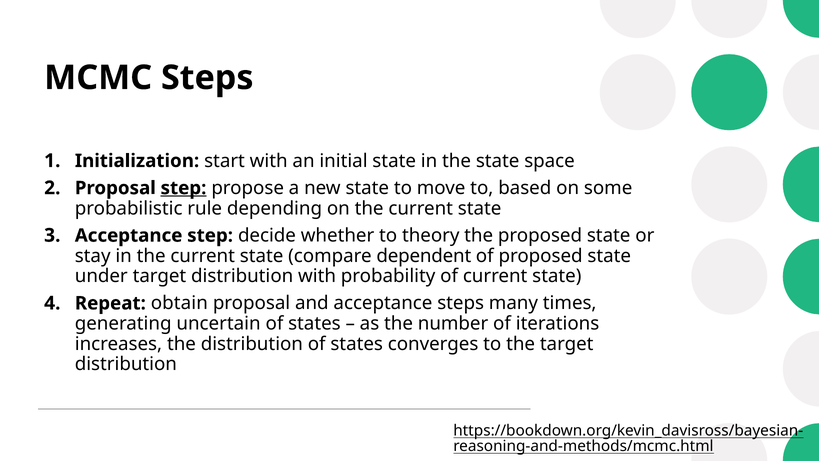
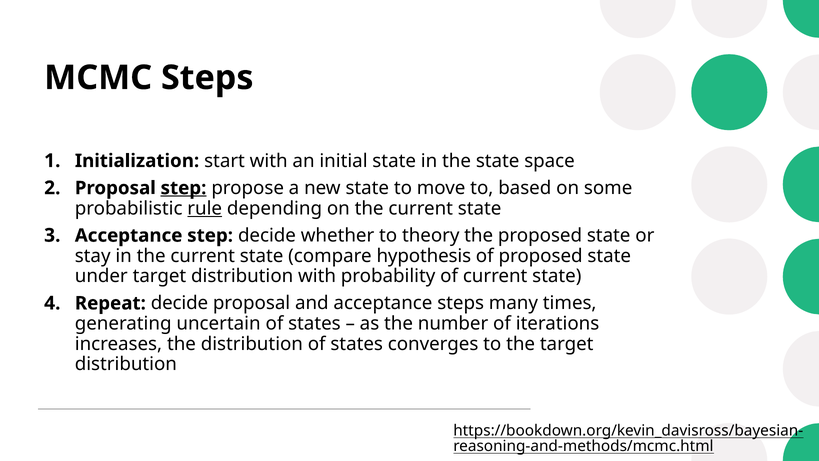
rule underline: none -> present (205, 208)
dependent: dependent -> hypothesis (424, 256)
Repeat obtain: obtain -> decide (179, 303)
